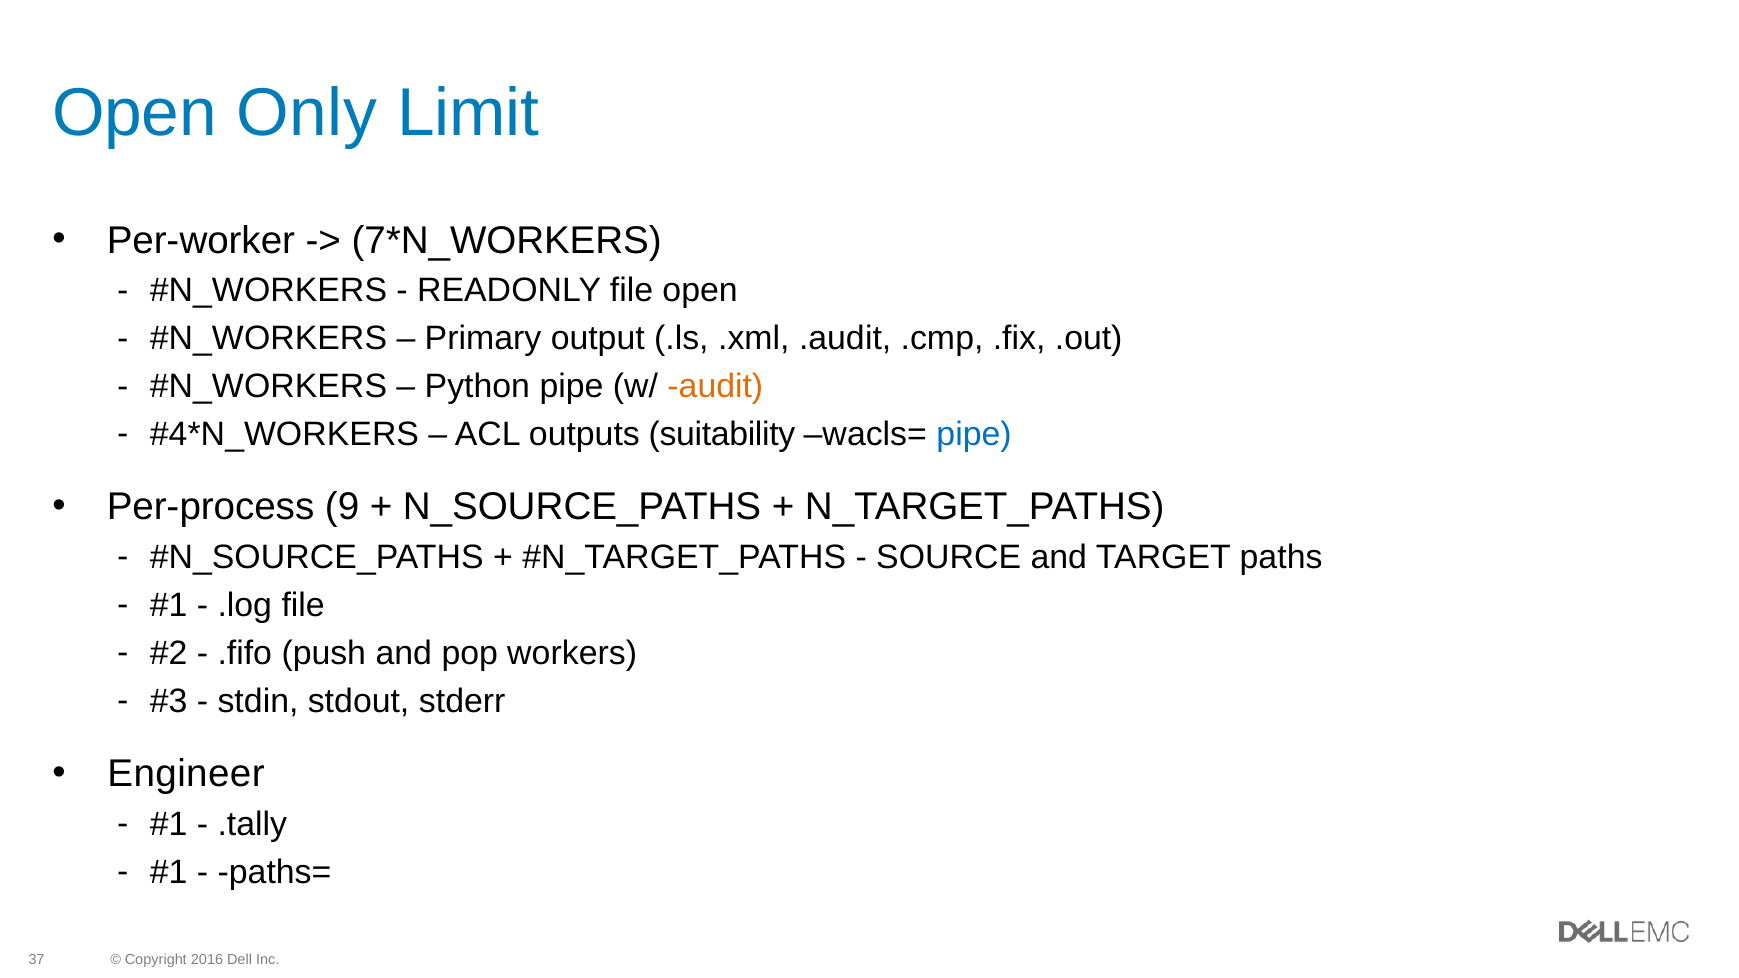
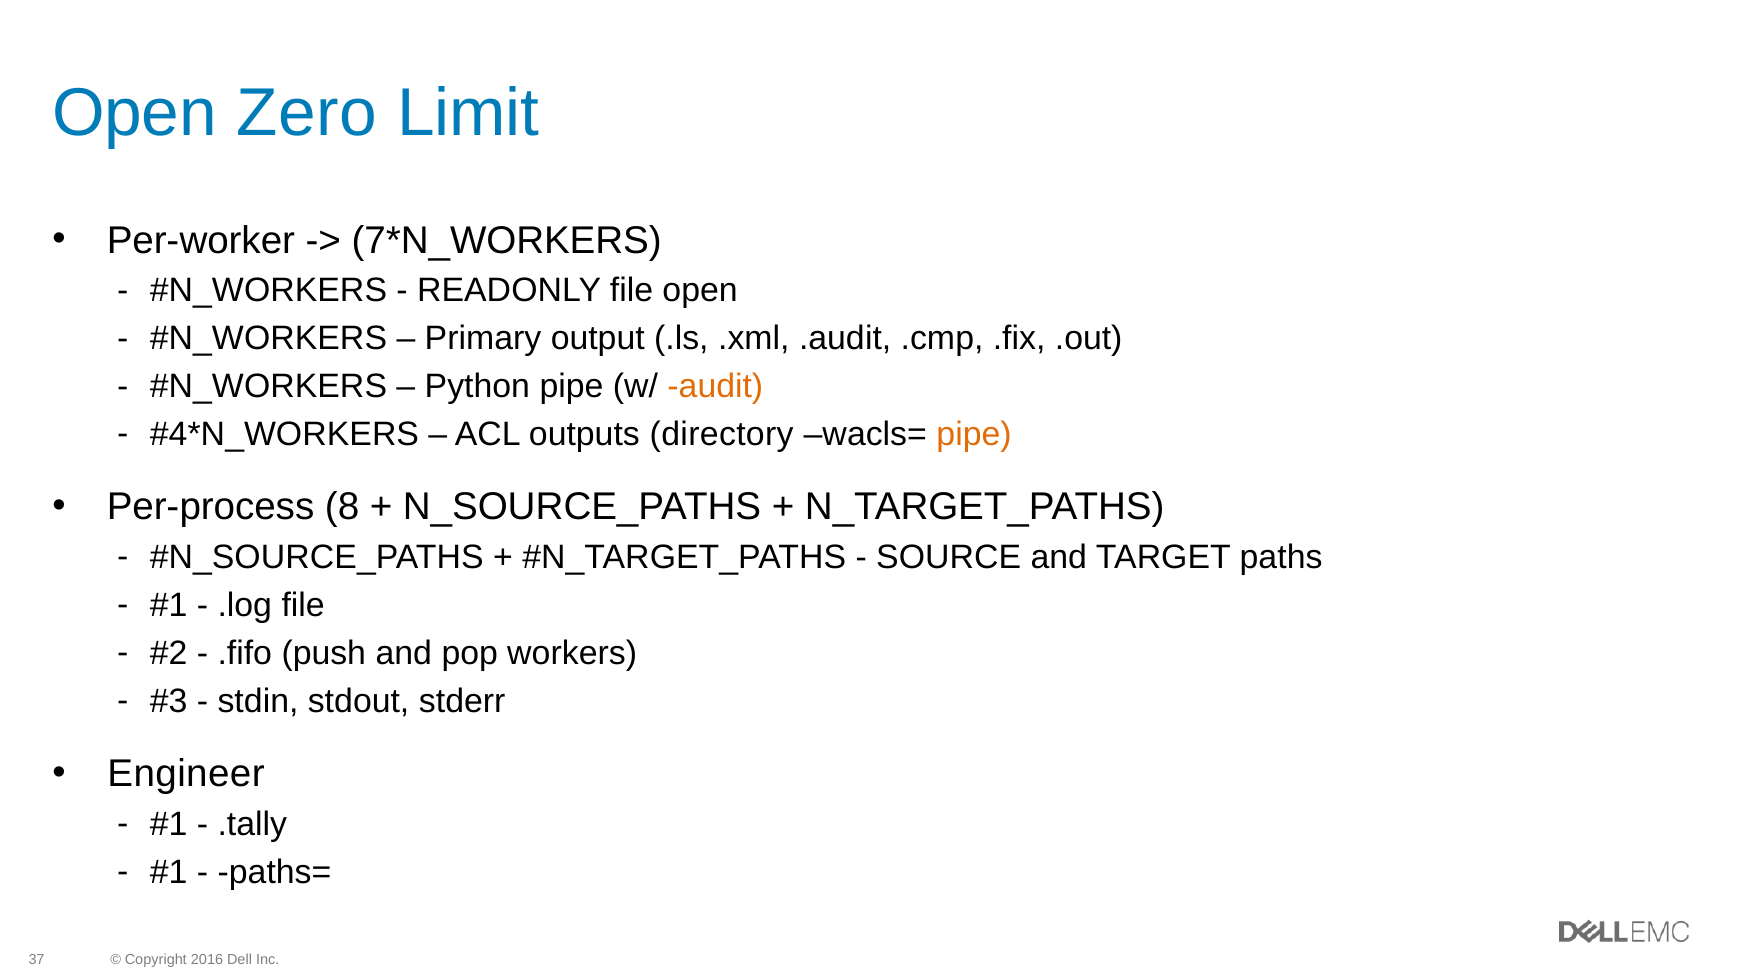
Only: Only -> Zero (307, 114)
suitability: suitability -> directory (722, 434)
pipe colour: blue -> orange (974, 434)
9: 9 -> 8 (342, 507)
